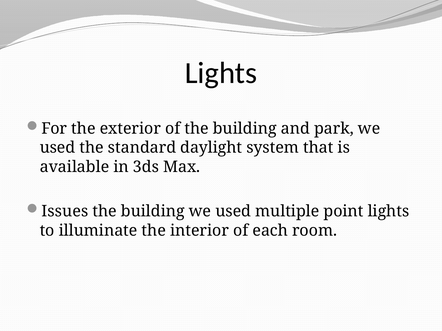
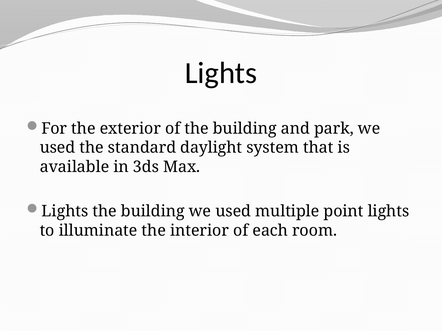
Issues: Issues -> Lights (65, 212)
